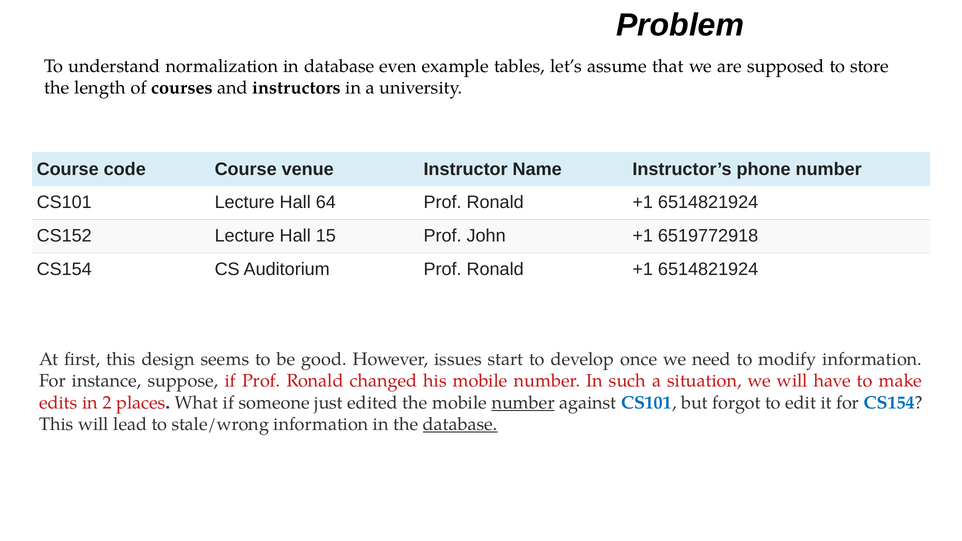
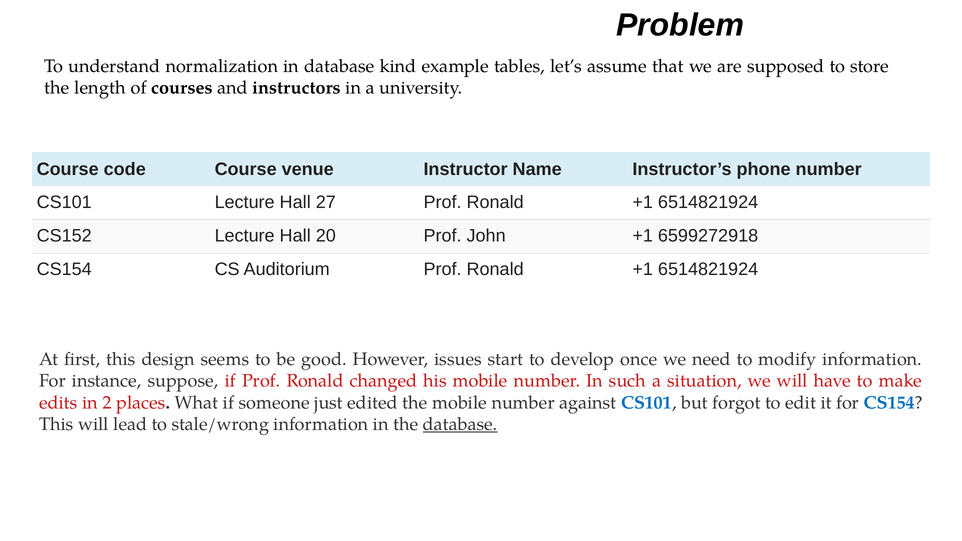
even: even -> kind (398, 66)
64: 64 -> 27 (326, 202)
15: 15 -> 20 (326, 236)
6519772918: 6519772918 -> 6599272918 (708, 236)
number underline: present -> none (523, 403)
